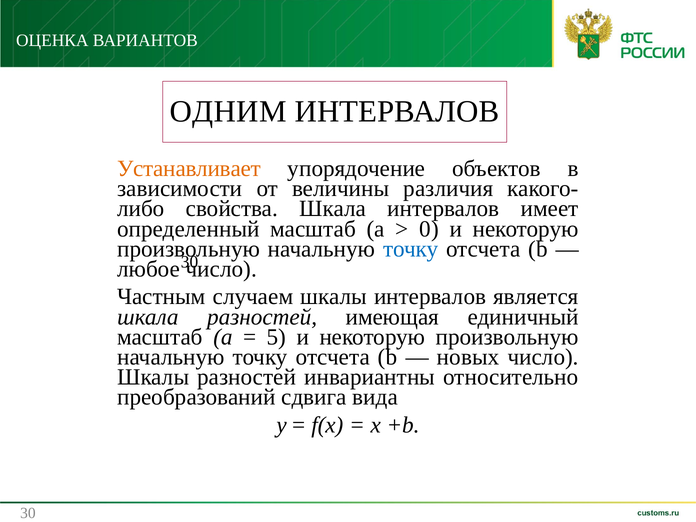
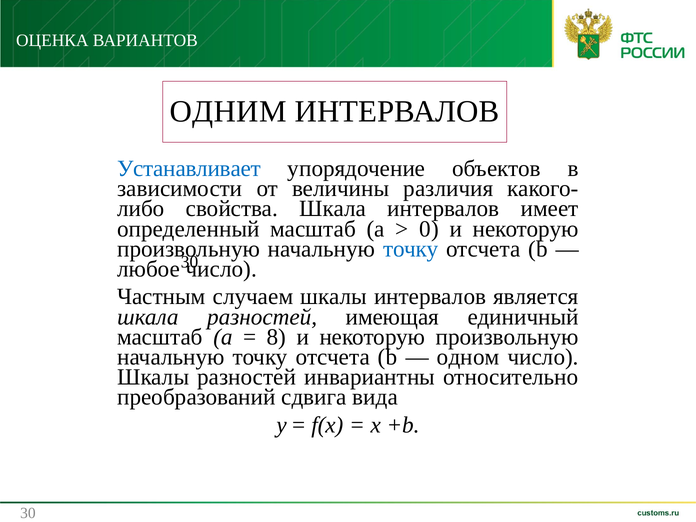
Устанавливает colour: orange -> blue (189, 169)
5: 5 -> 8 (276, 337)
новых: новых -> одном (468, 357)
